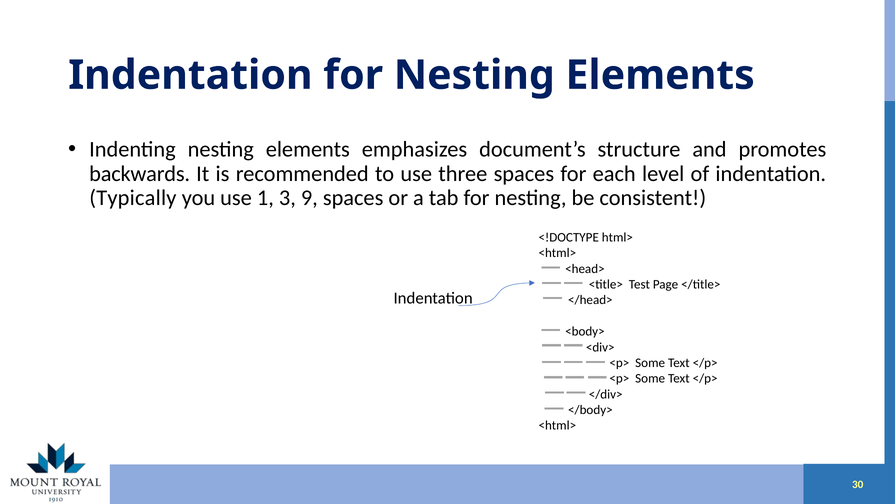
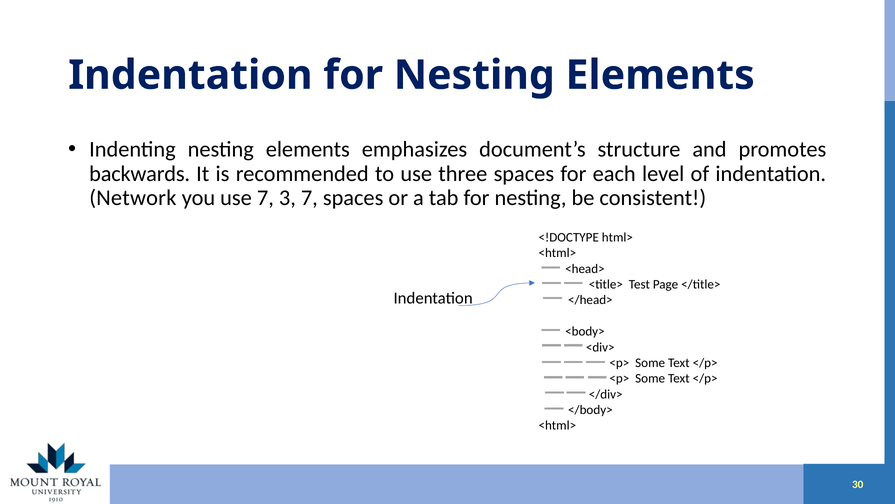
Typically: Typically -> Network (133, 198)
use 1: 1 -> 7 (265, 198)
3 9: 9 -> 7 (309, 198)
